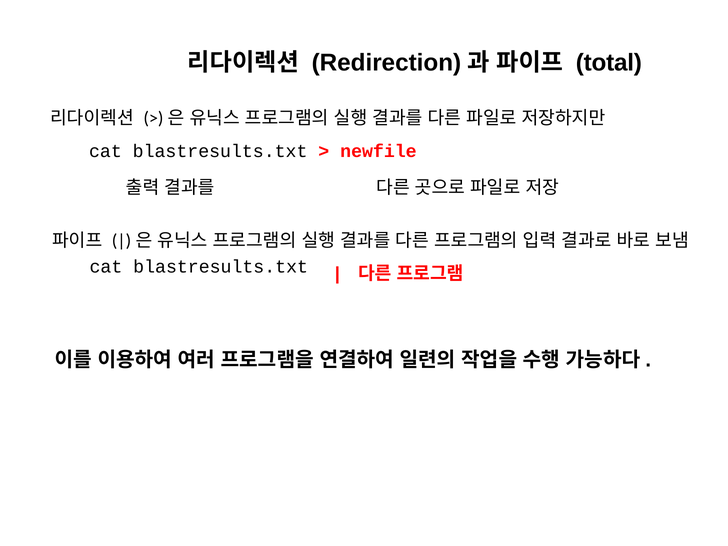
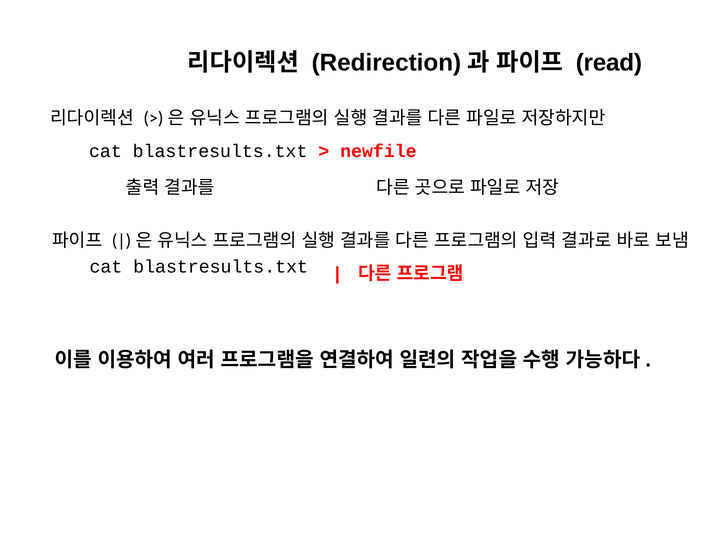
total: total -> read (609, 63)
